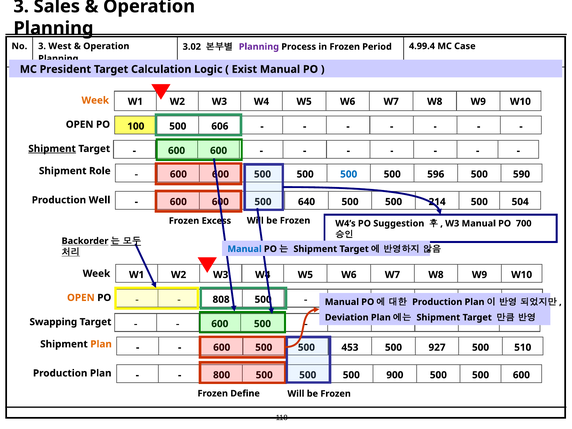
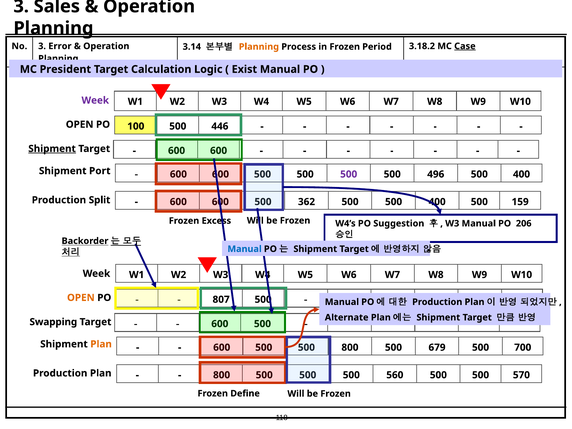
West: West -> Error (60, 46)
3.02: 3.02 -> 3.14 (192, 47)
Planning colour: purple -> orange (259, 47)
4.99.4: 4.99.4 -> 3.18.2 (422, 46)
Case underline: none -> present (465, 46)
Week colour: orange -> purple (95, 100)
606: 606 -> 446 (220, 126)
Role: Role -> Port (100, 171)
500 colour: blue -> purple (349, 174)
596: 596 -> 496 (436, 174)
590: 590 -> 400 (521, 174)
Well: Well -> Split (100, 200)
640: 640 -> 362 (307, 202)
500 500 214: 214 -> 400 (437, 202)
504: 504 -> 159 (520, 202)
700: 700 -> 206 (524, 224)
808: 808 -> 807 (221, 300)
Deviation: Deviation -> Alternate (347, 318)
453: 453 -> 800 (350, 348)
927: 927 -> 679 (437, 348)
510: 510 -> 700 (523, 348)
900: 900 -> 560 (395, 375)
500 600: 600 -> 570 (521, 375)
